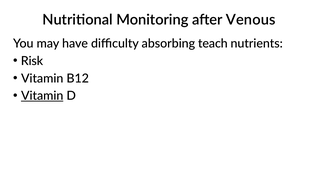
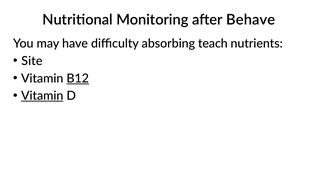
Venous: Venous -> Behave (251, 20)
Risk: Risk -> Site (32, 61)
B12 underline: none -> present (78, 78)
